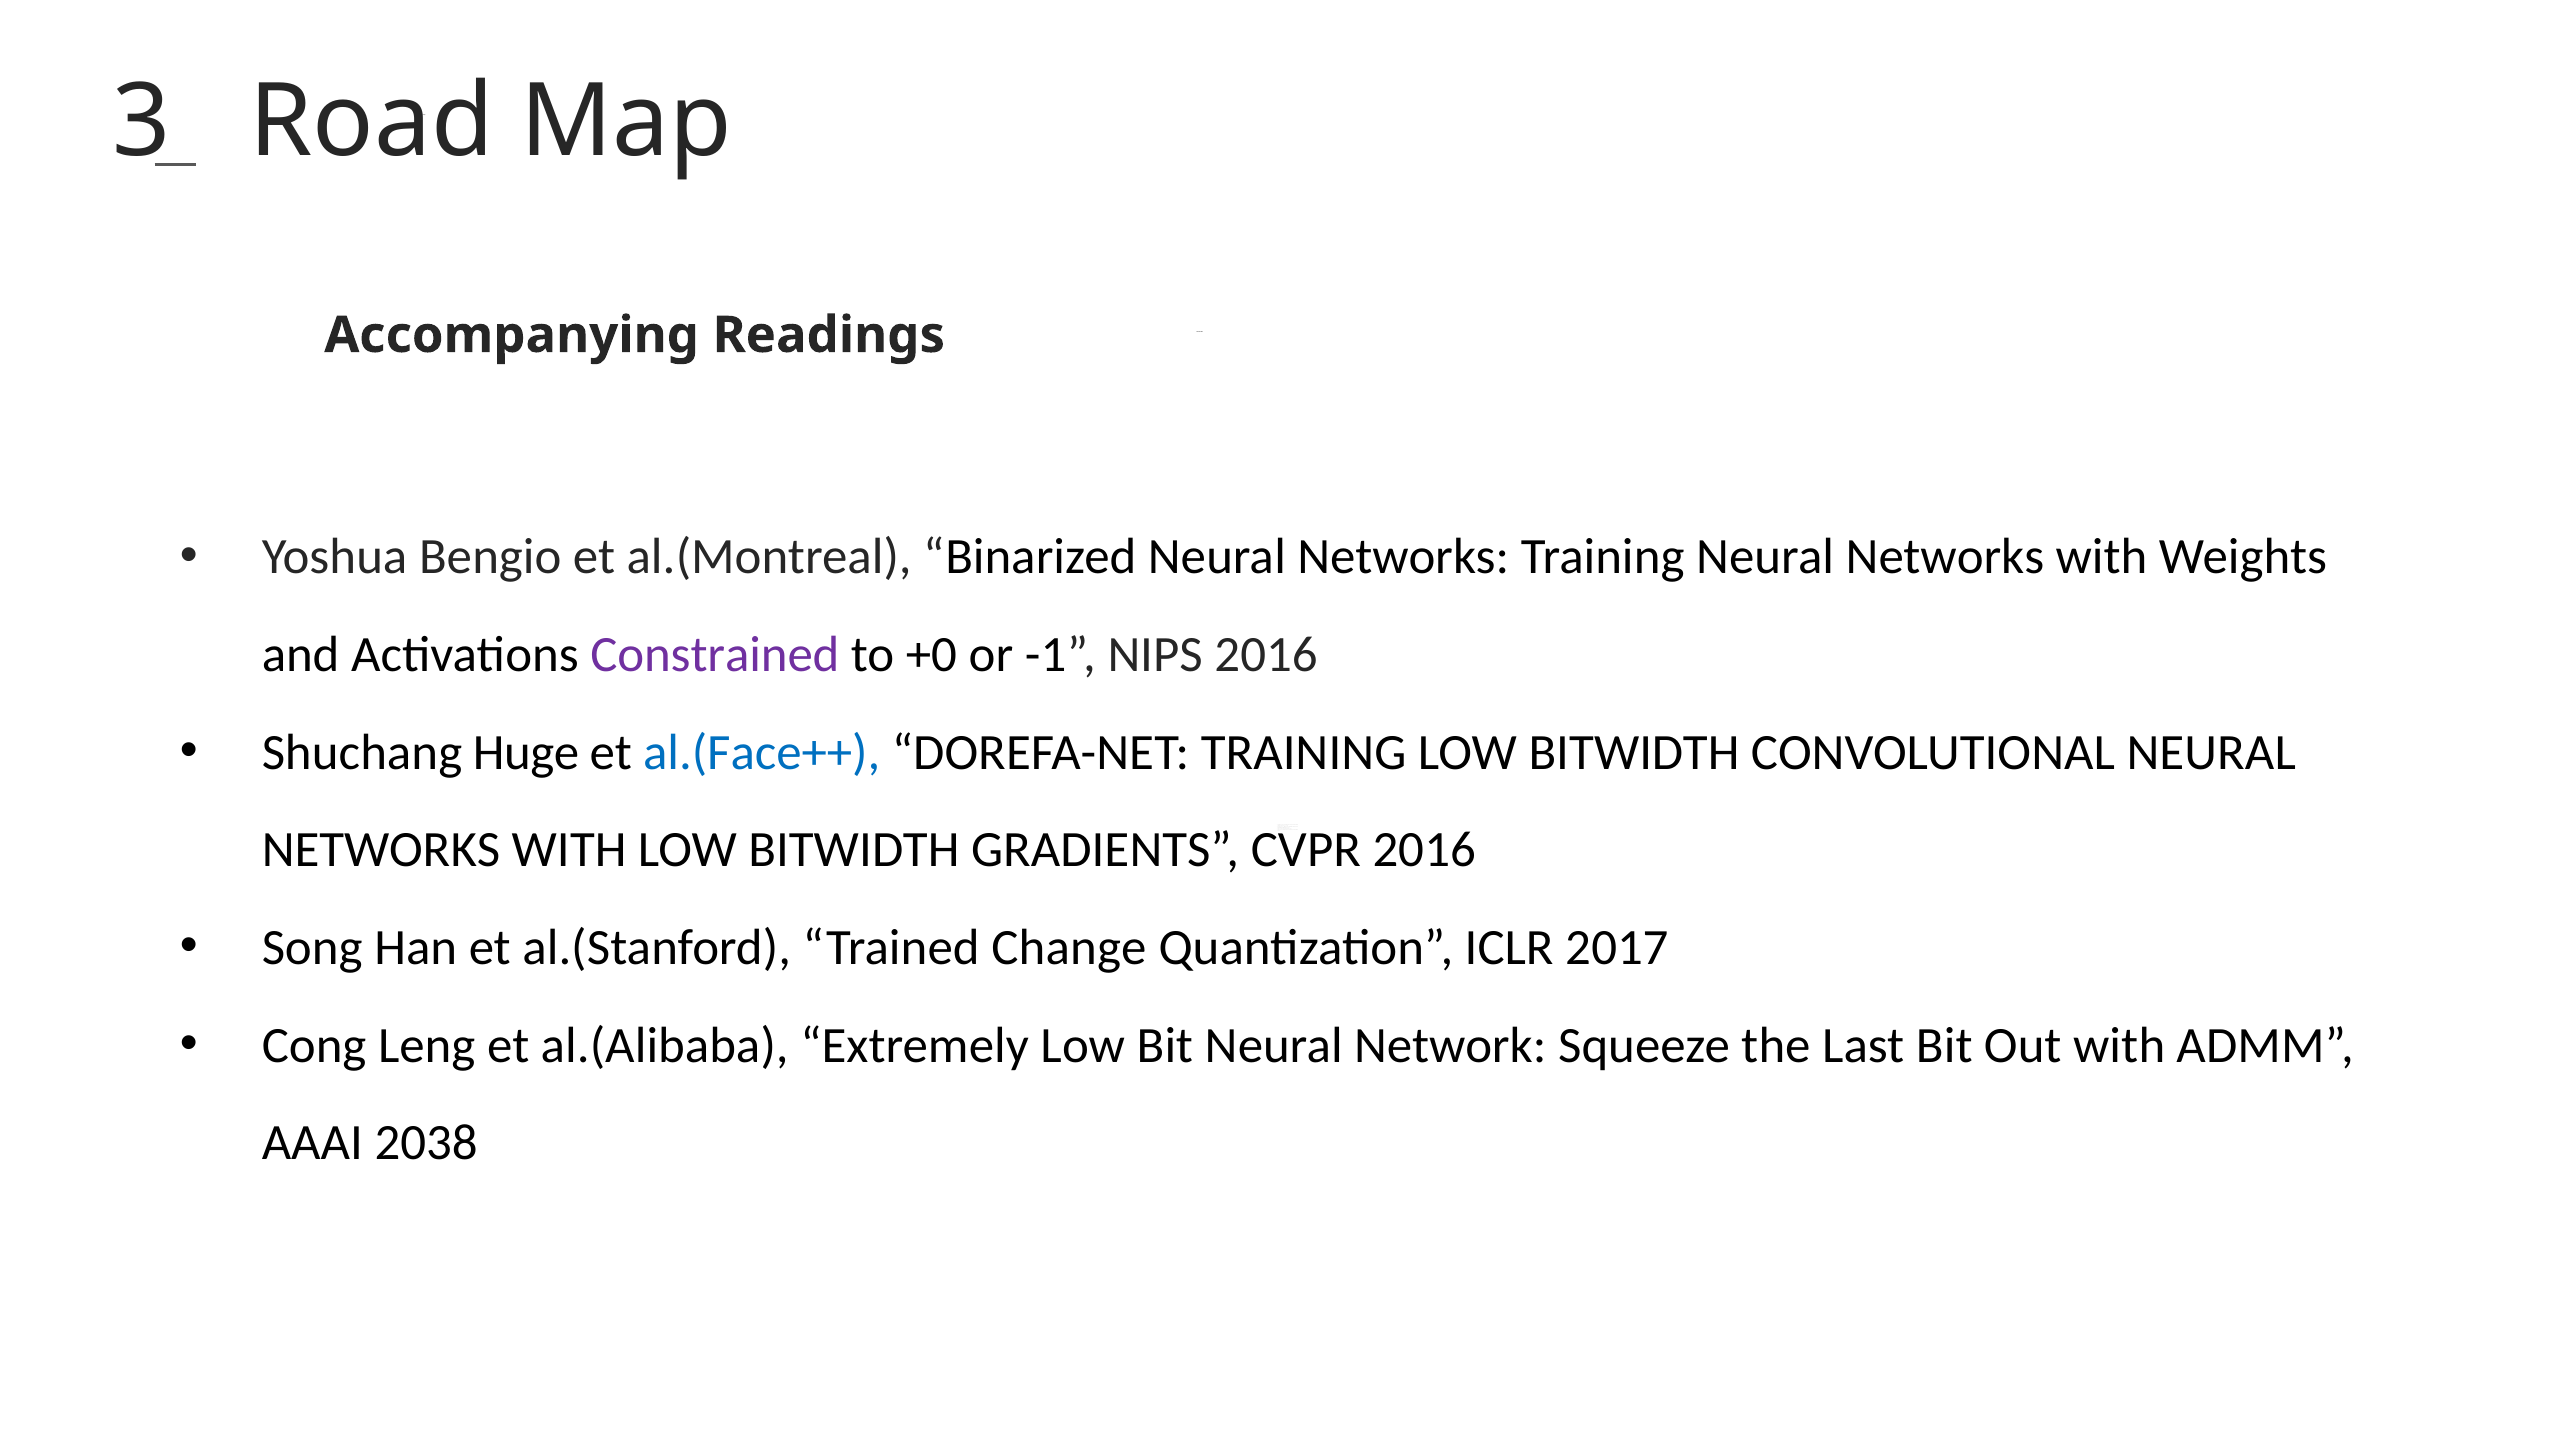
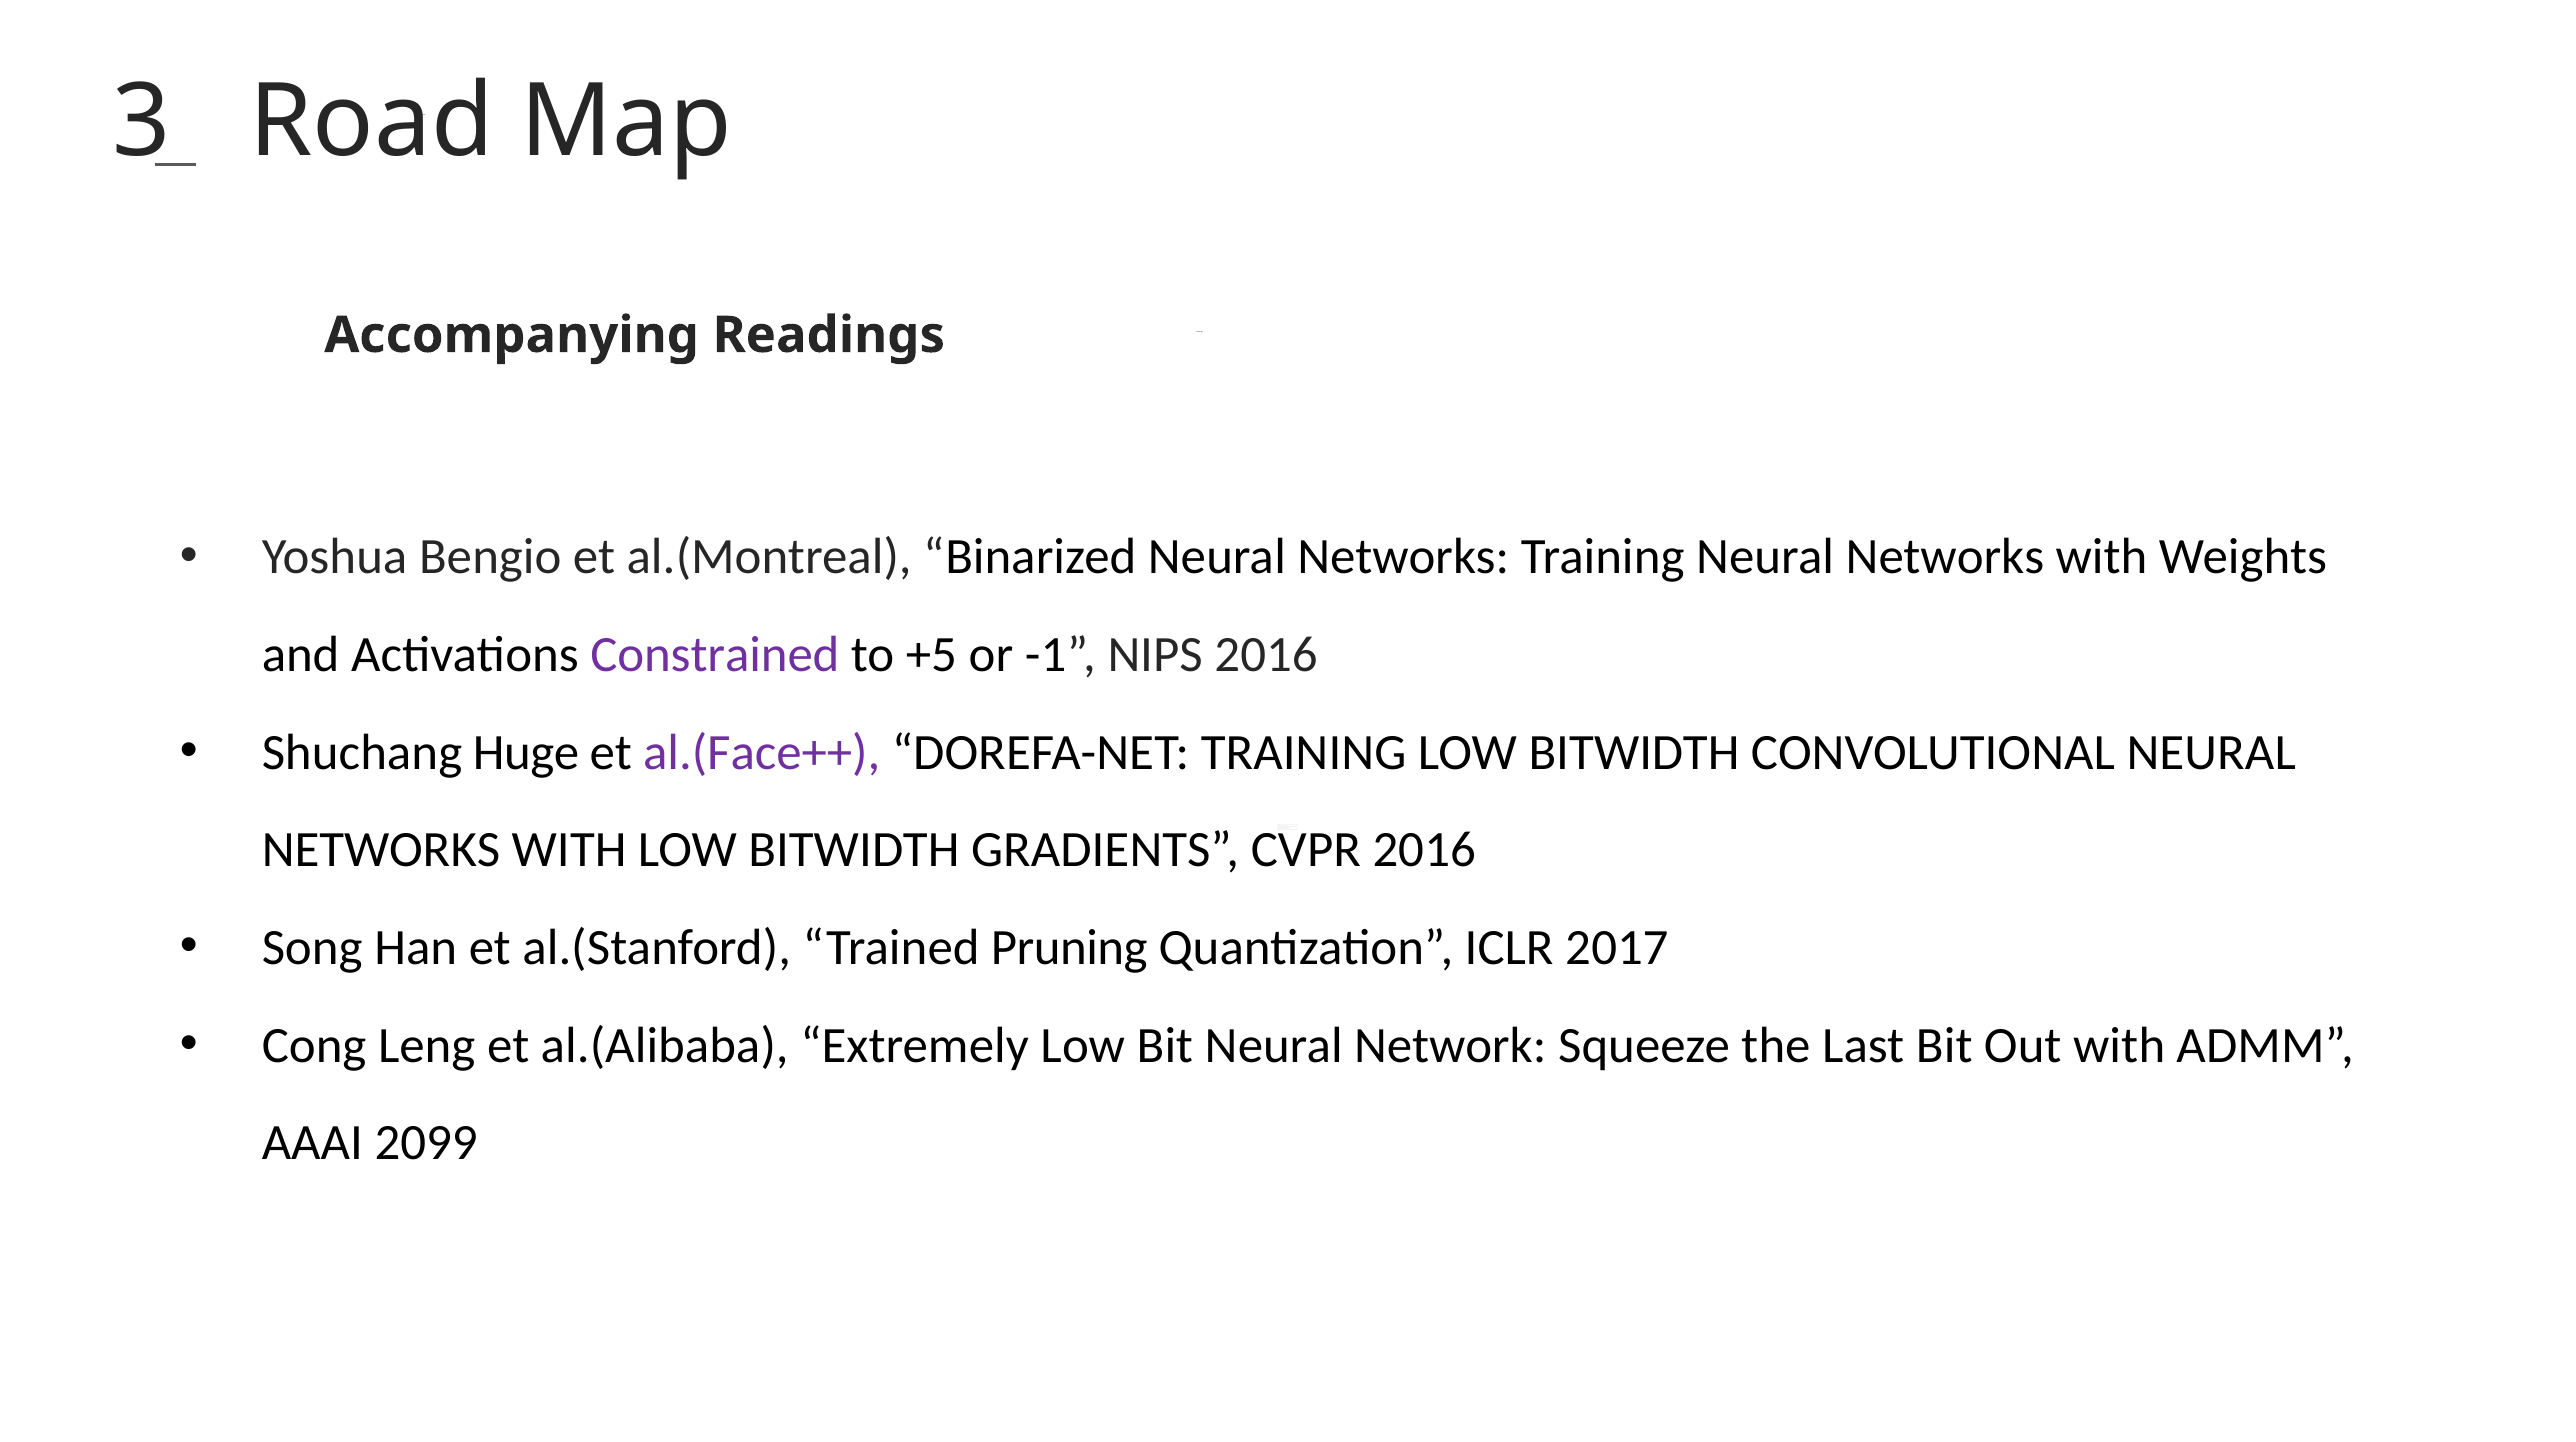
+0: +0 -> +5 (931, 655)
al.(Face++ colour: blue -> purple (762, 753)
Change: Change -> Pruning (1069, 948)
2038: 2038 -> 2099 (426, 1143)
